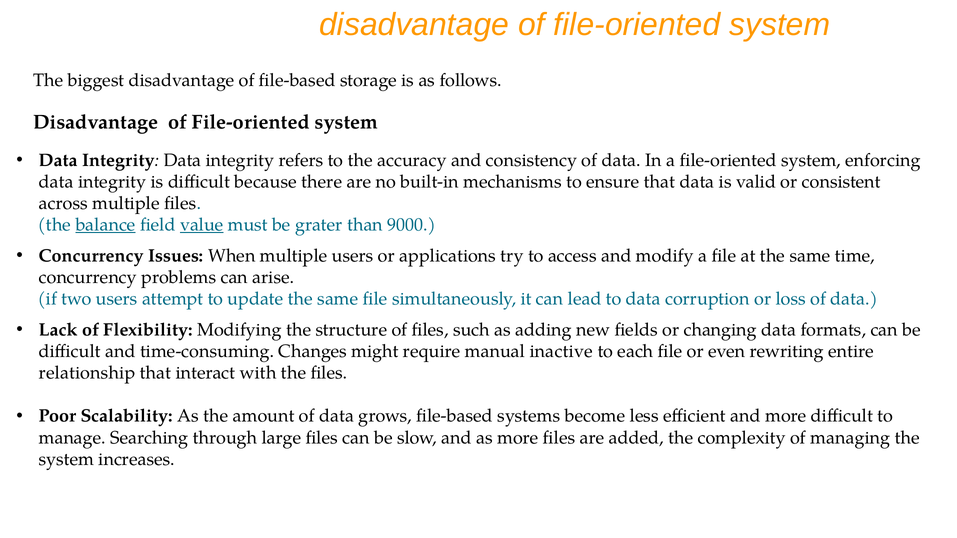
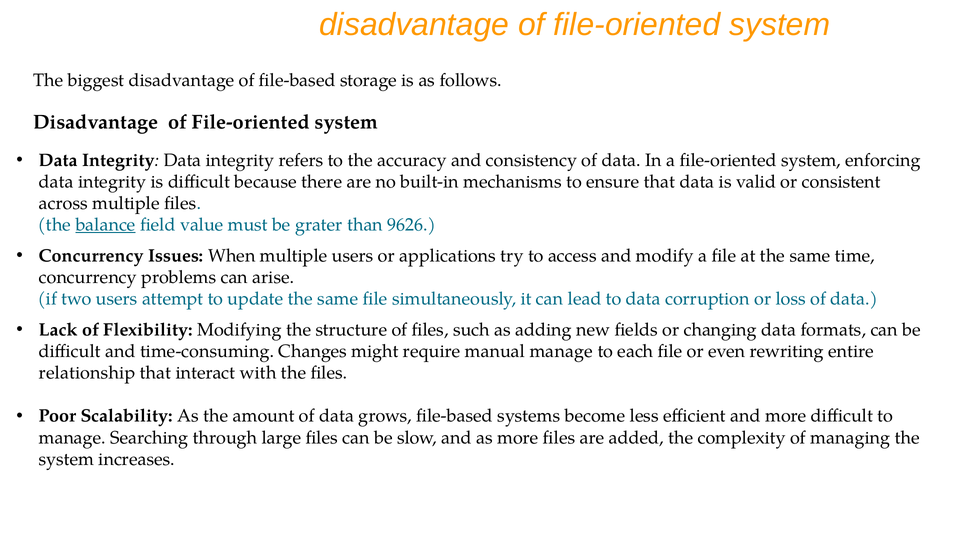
value underline: present -> none (202, 225)
9000: 9000 -> 9626 (412, 225)
manual inactive: inactive -> manage (561, 352)
